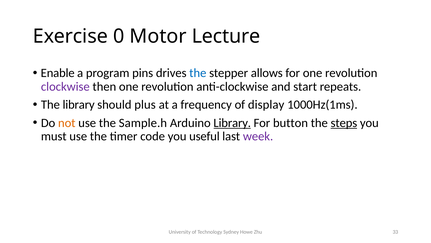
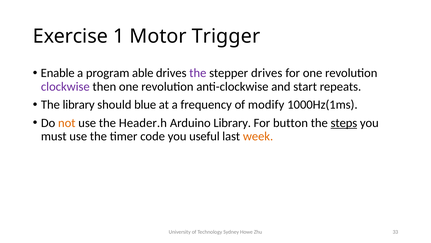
0: 0 -> 1 (119, 36)
Lecture: Lecture -> Trigger (226, 36)
pins: pins -> able (143, 73)
the colour: blue -> purple (198, 73)
stepper allows: allows -> drives (267, 73)
plus: plus -> blue (145, 105)
display: display -> modify (266, 105)
Sample.h: Sample.h -> Header.h (143, 123)
Library underline: present -> none (232, 123)
week colour: purple -> orange (258, 136)
